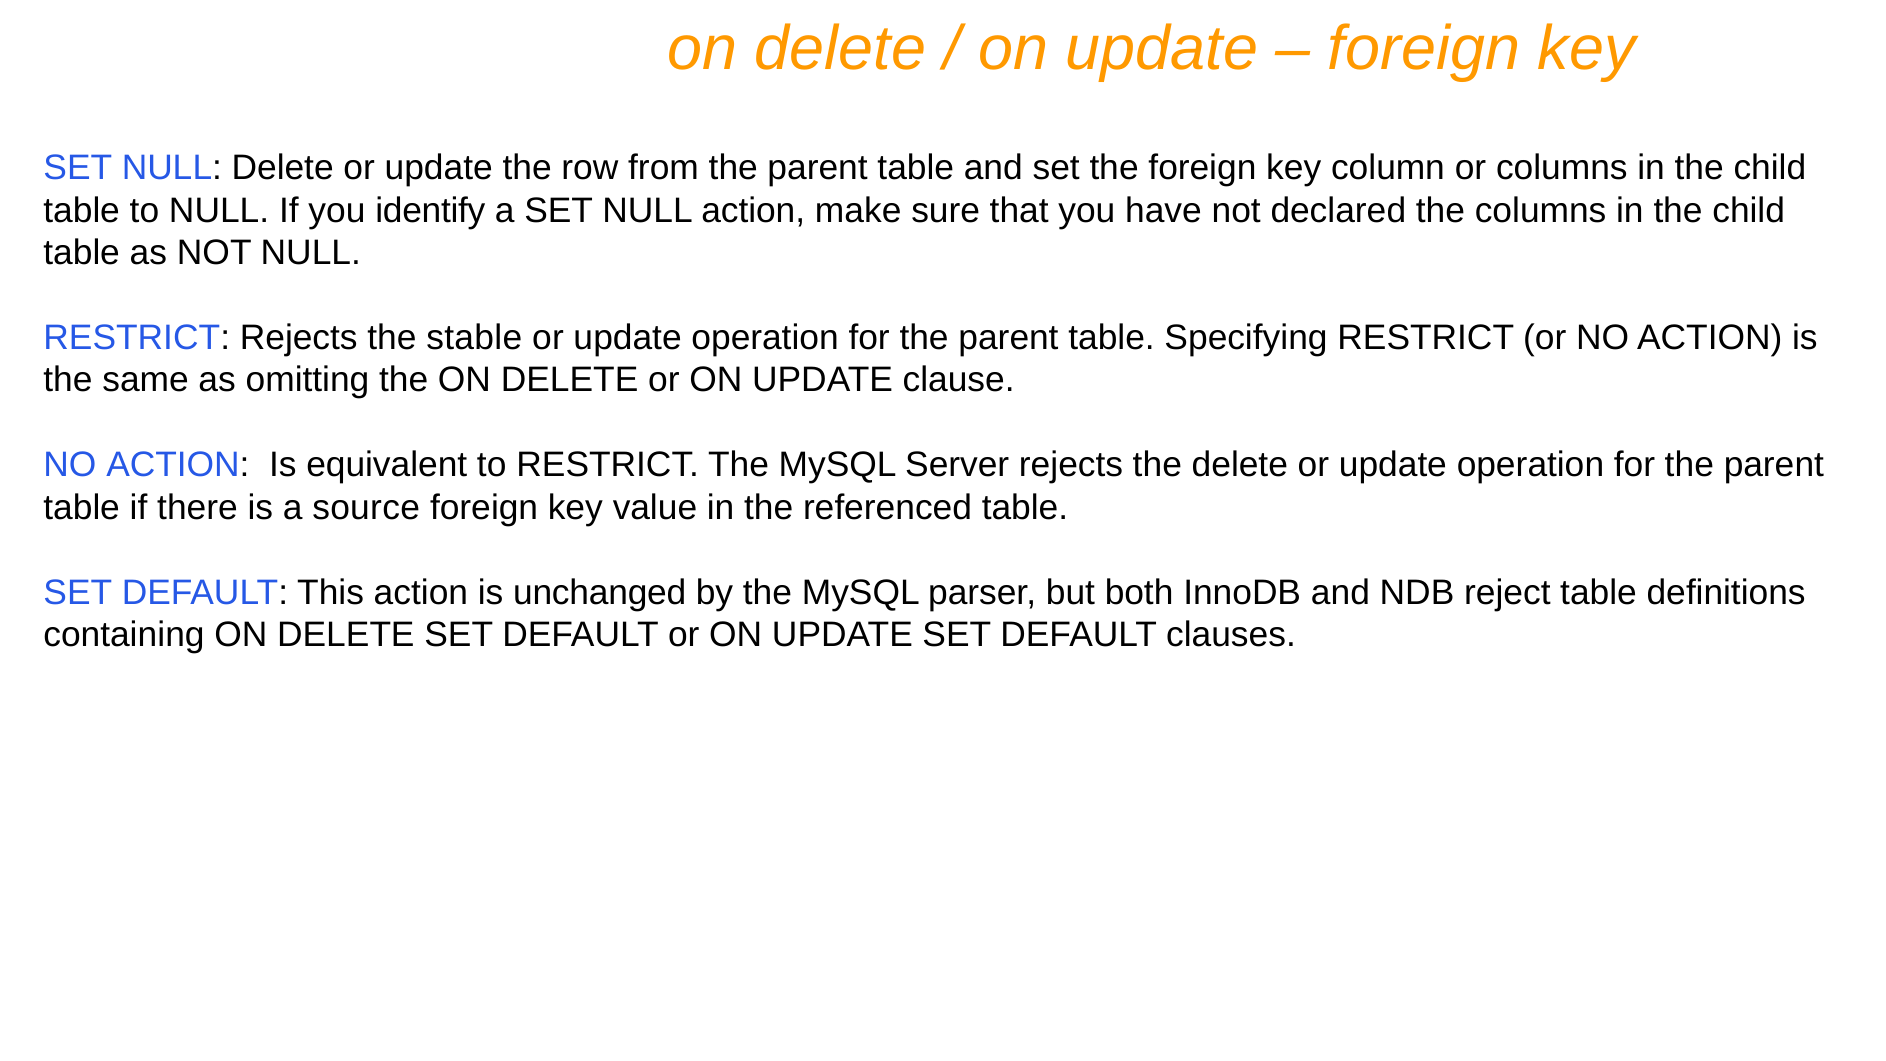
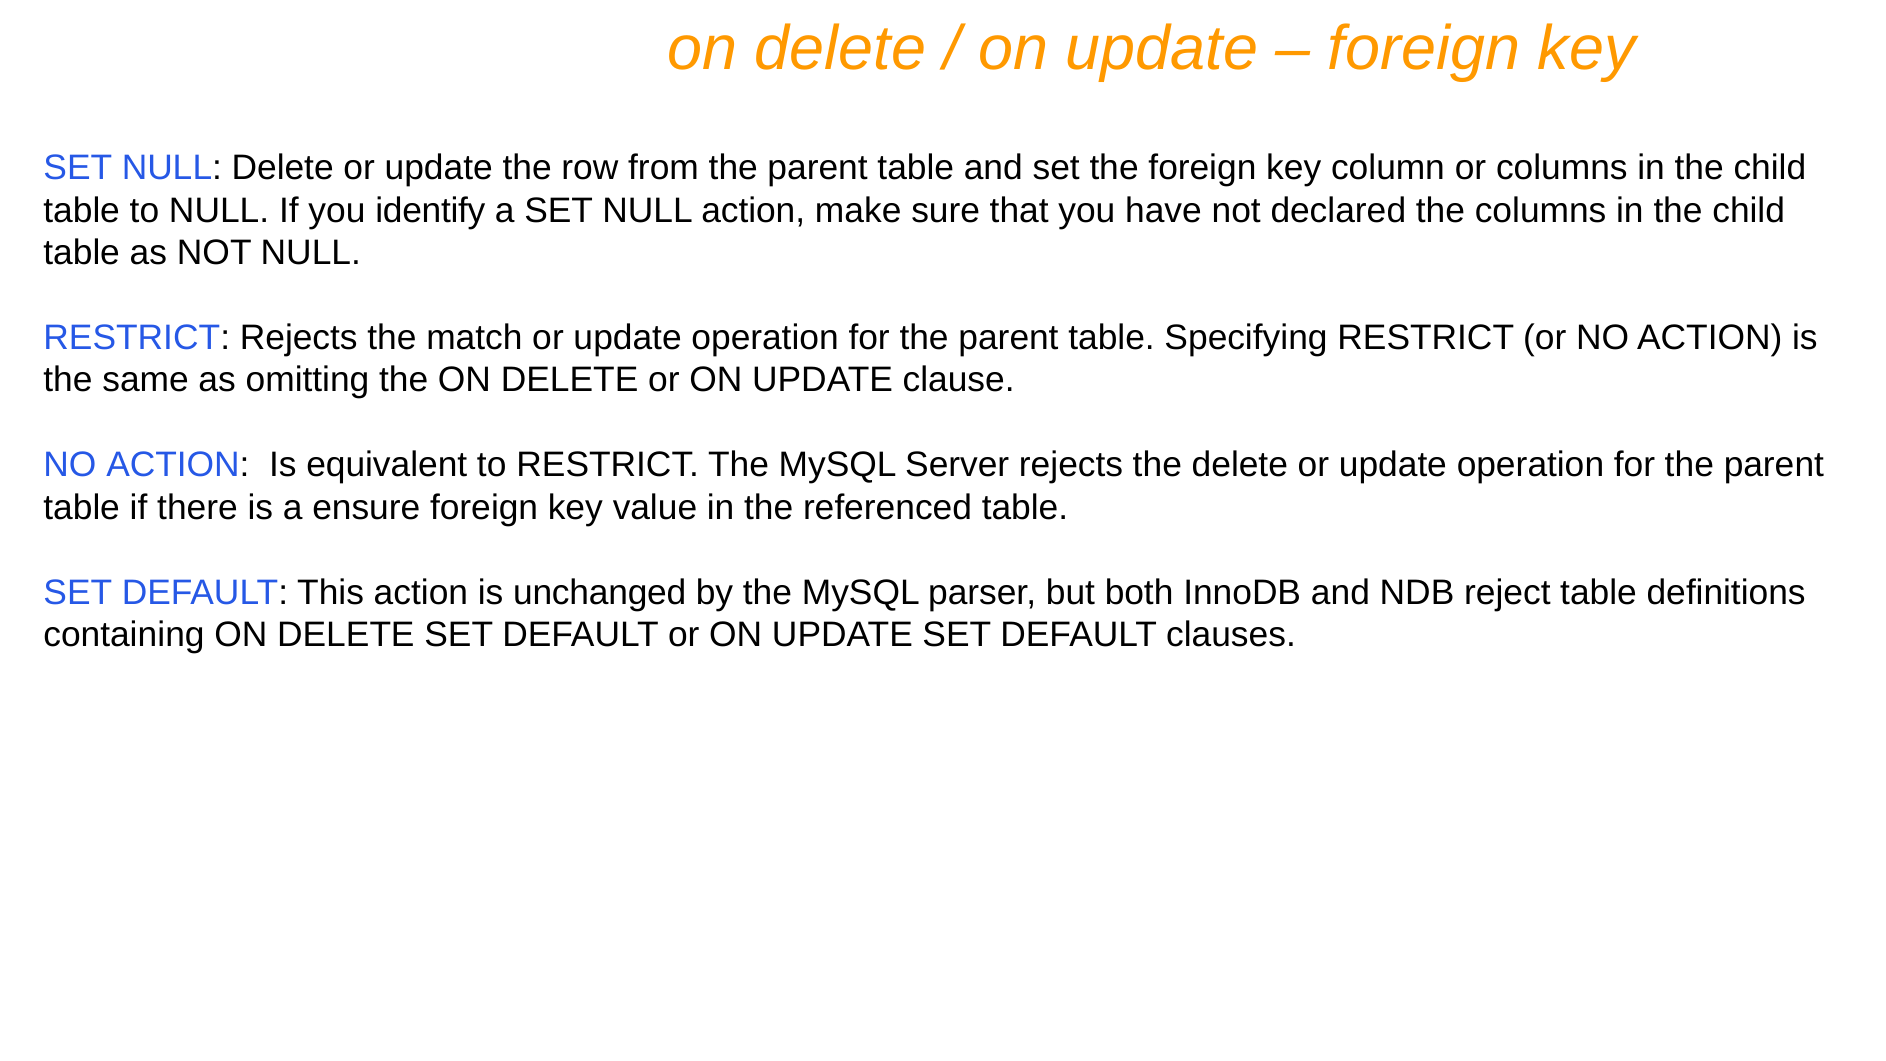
stable: stable -> match (474, 338)
source: source -> ensure (366, 507)
